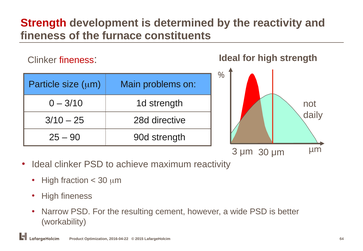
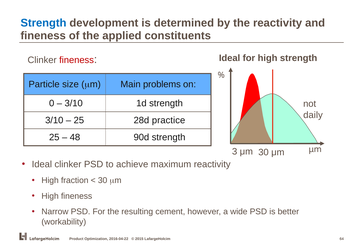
Strength colour: red -> blue (43, 23)
furnace: furnace -> applied (122, 36)
directive: directive -> practice (169, 121)
90: 90 -> 48 (75, 138)
